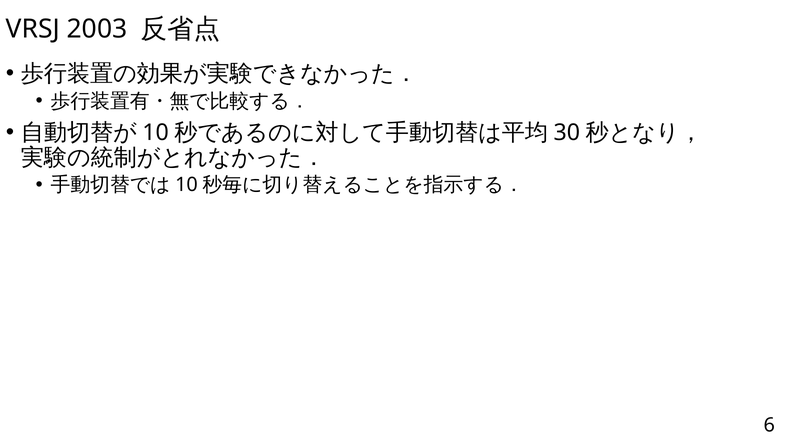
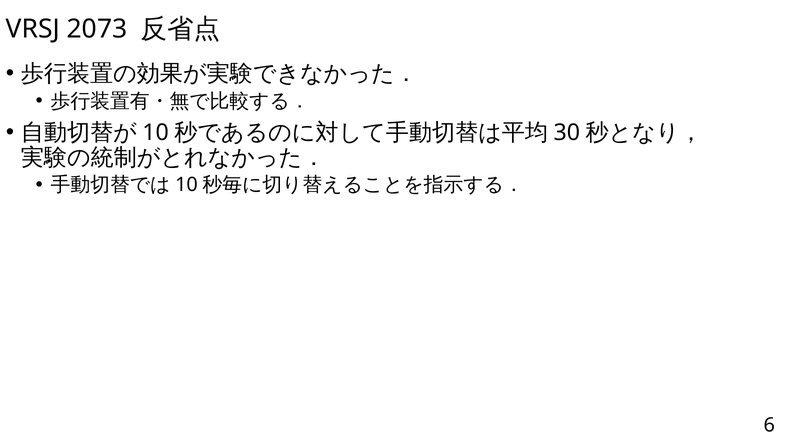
2003: 2003 -> 2073 (97, 29)
